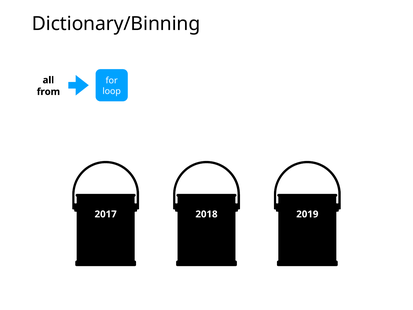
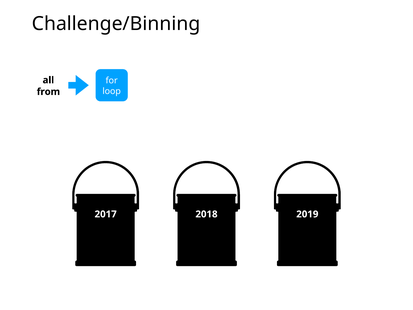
Dictionary/Binning: Dictionary/Binning -> Challenge/Binning (116, 24)
